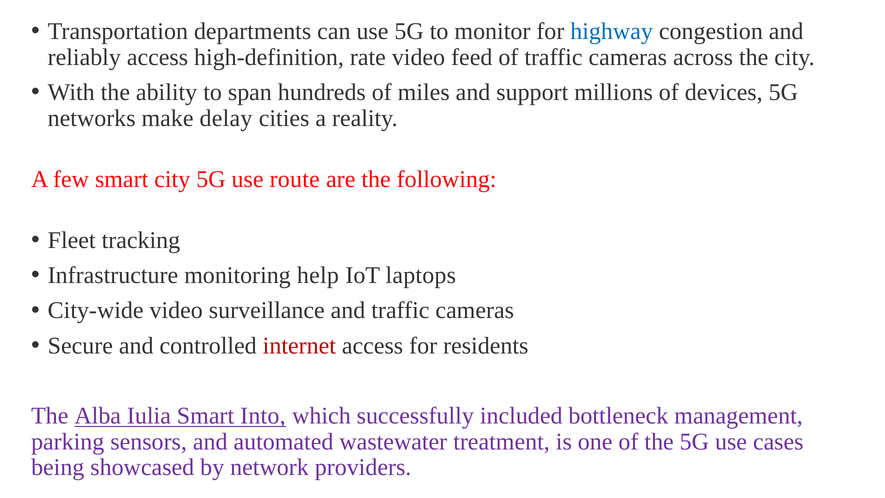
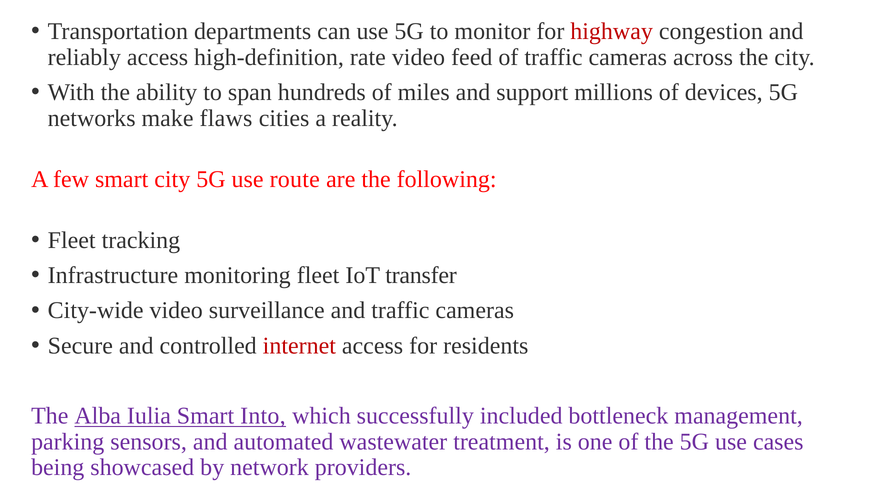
highway colour: blue -> red (612, 31)
delay: delay -> flaws (226, 118)
monitoring help: help -> fleet (318, 275)
laptops: laptops -> transfer (421, 275)
